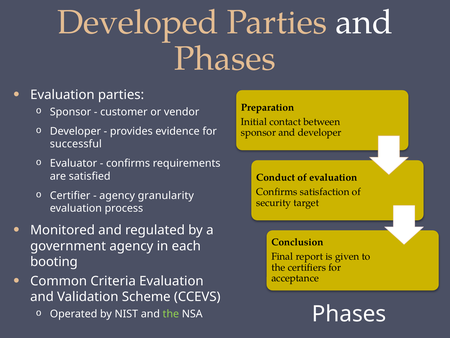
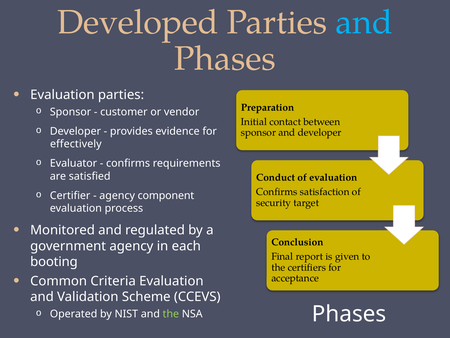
and colour: white -> light blue (364, 22)
successful: successful -> effectively (76, 144)
granularity: granularity -> component (166, 195)
